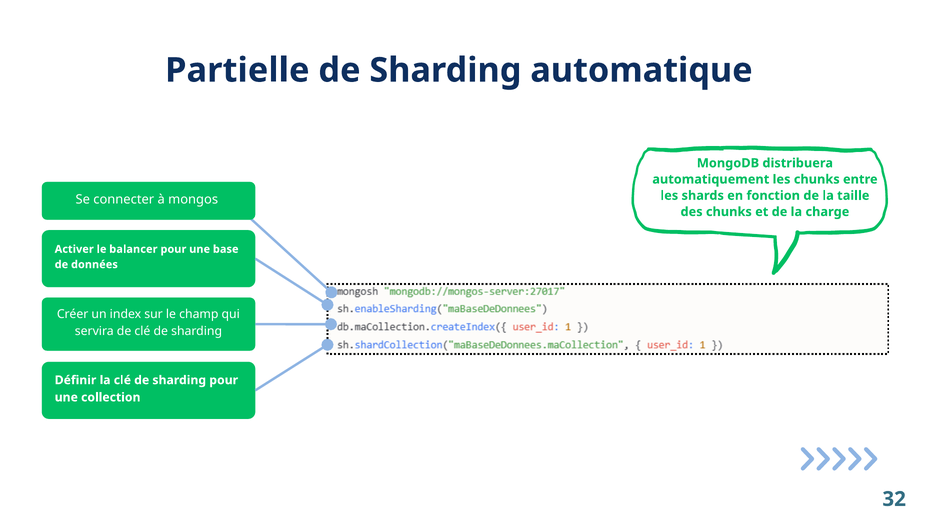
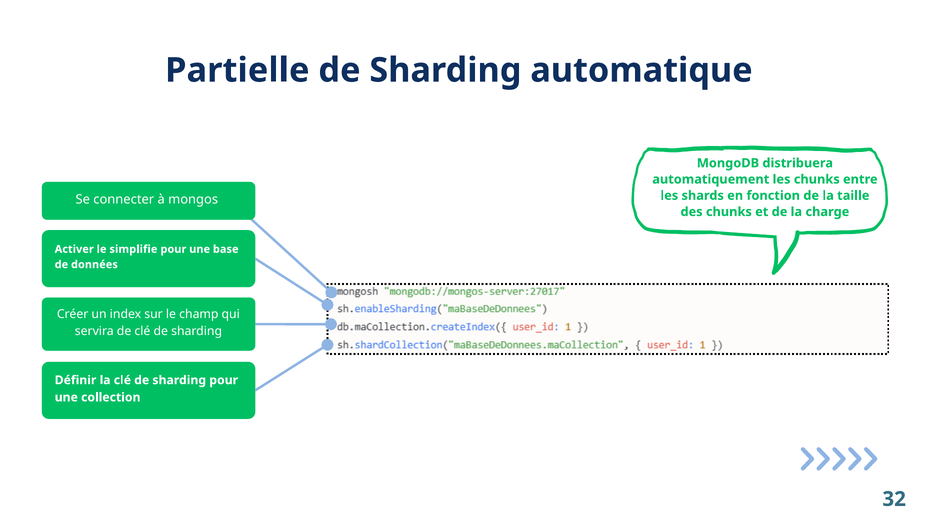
balancer: balancer -> simplifie (133, 249)
